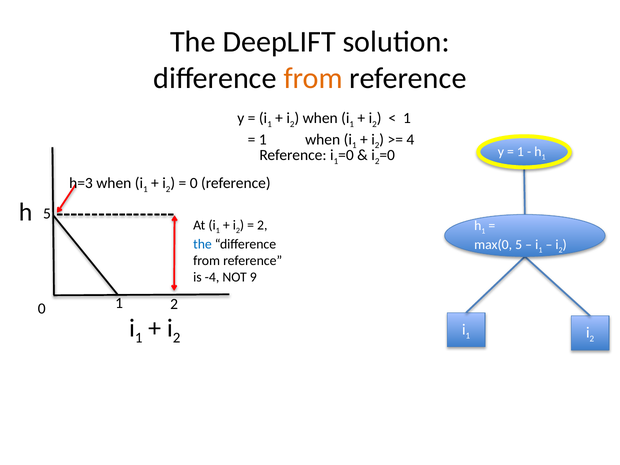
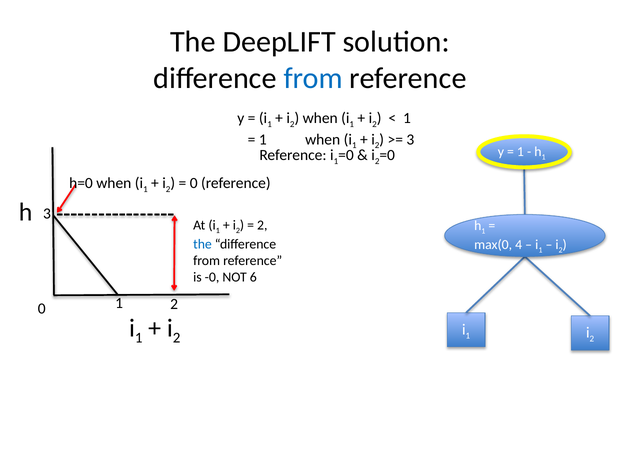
from colour: orange -> blue (313, 78)
4: 4 -> 3 (410, 139)
h=3: h=3 -> h=0 (81, 183)
h 5: 5 -> 3 (47, 214)
max(0 5: 5 -> 4 (519, 245)
-4: -4 -> -0 (212, 277)
9: 9 -> 6 (253, 277)
